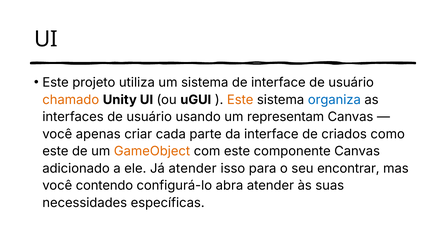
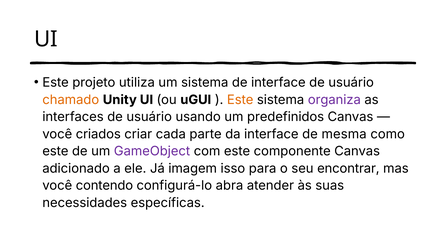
organiza colour: blue -> purple (334, 100)
representam: representam -> predefinidos (286, 117)
apenas: apenas -> criados (98, 134)
criados: criados -> mesma (344, 134)
GameObject colour: orange -> purple (152, 151)
Já atender: atender -> imagem (193, 168)
